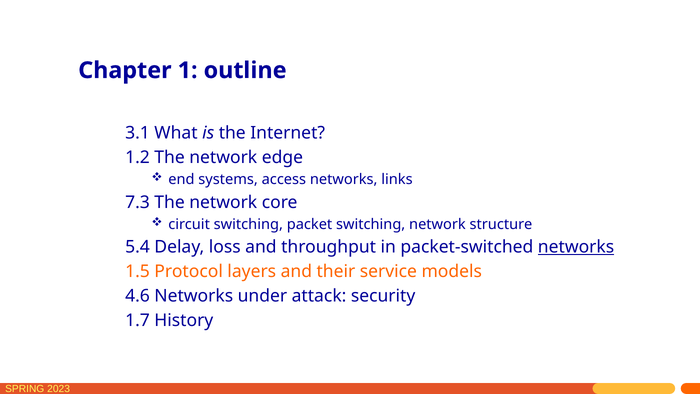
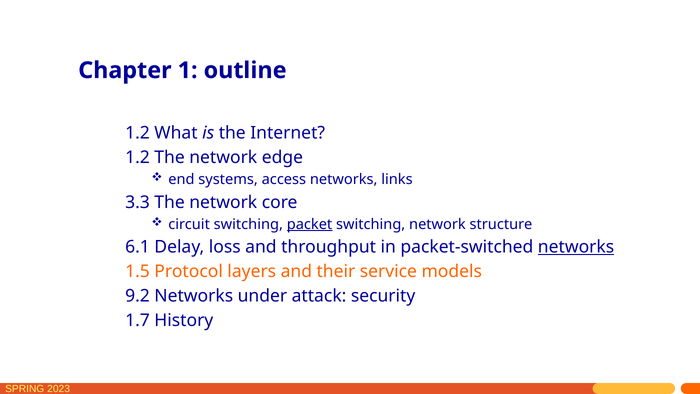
3.1: 3.1 -> 1.2 (138, 133)
7.3: 7.3 -> 3.3 (138, 202)
packet underline: none -> present (310, 224)
5.4: 5.4 -> 6.1 (138, 247)
4.6: 4.6 -> 9.2 (138, 296)
